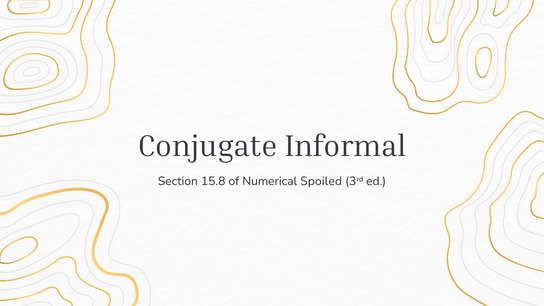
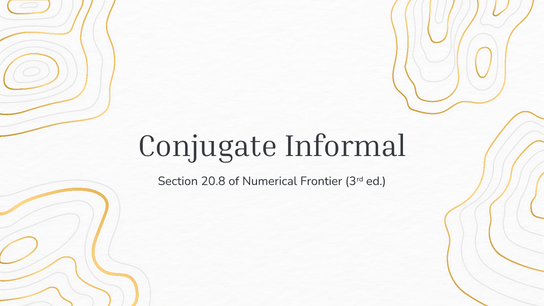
15.8: 15.8 -> 20.8 (213, 181)
Spoiled: Spoiled -> Frontier (321, 181)
